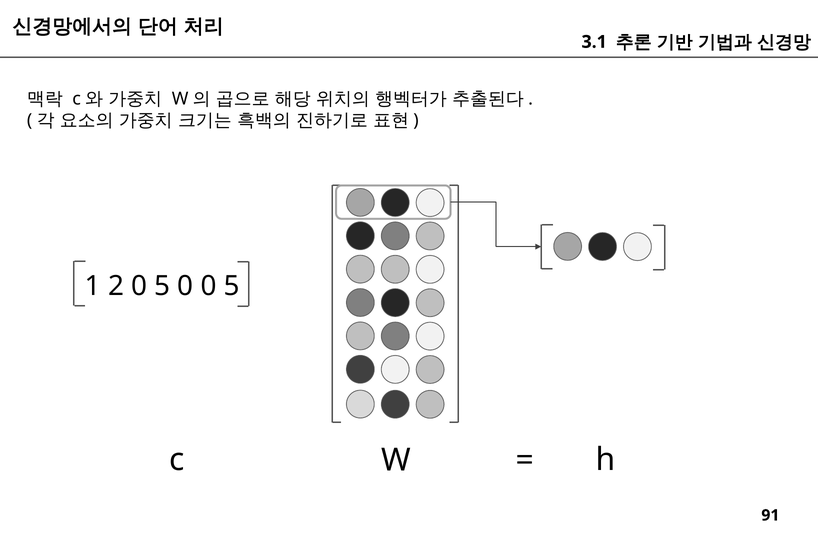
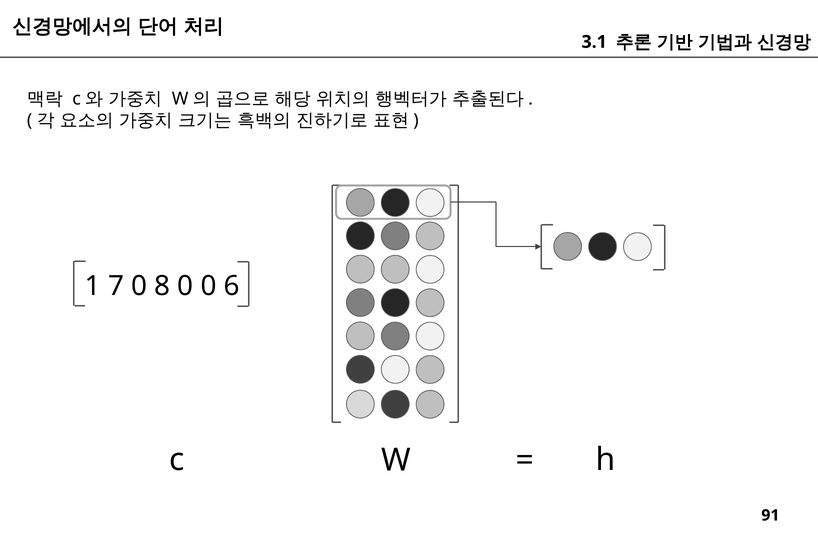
2: 2 -> 7 (116, 286)
5: 5 -> 8 (162, 286)
0 0 5: 5 -> 6 (232, 286)
